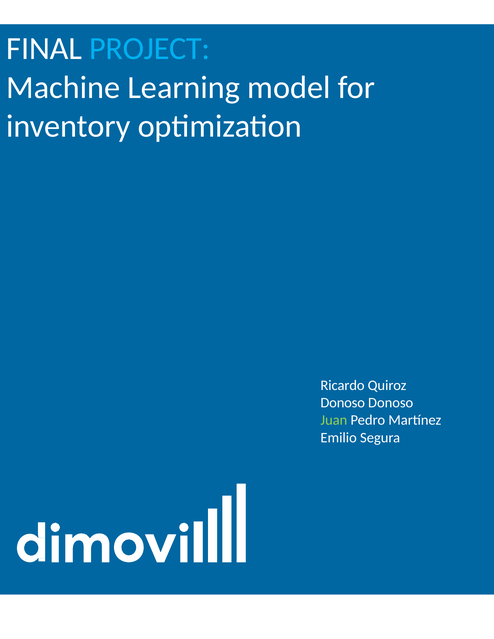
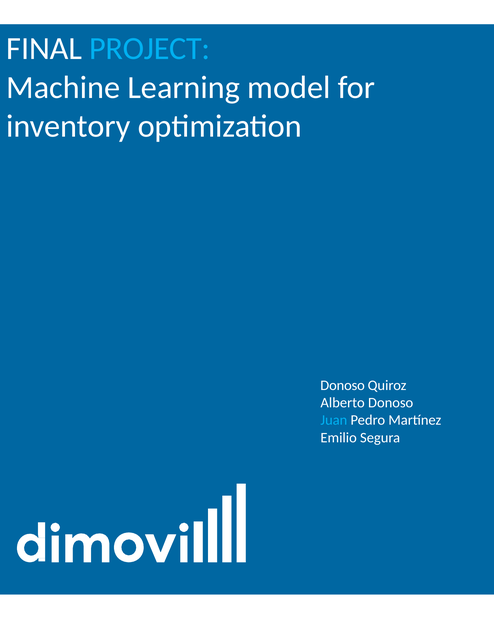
Ricardo: Ricardo -> Donoso (343, 385)
Donoso: Donoso -> Alberto (343, 403)
Juan colour: light green -> light blue (334, 420)
